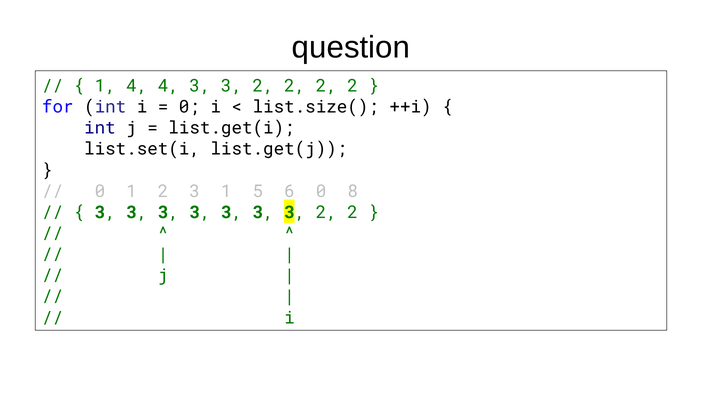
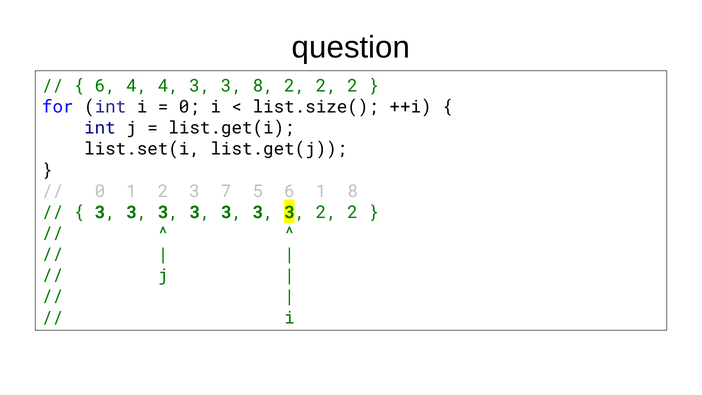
1: 1 -> 6 (105, 86)
4 3 3 2: 2 -> 8 (263, 86)
3 1: 1 -> 7 (226, 191)
0: 0 -> 1 (321, 191)
